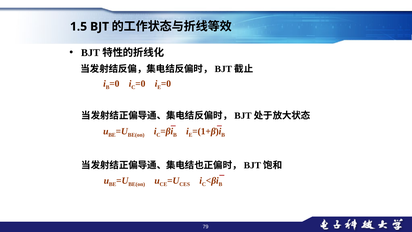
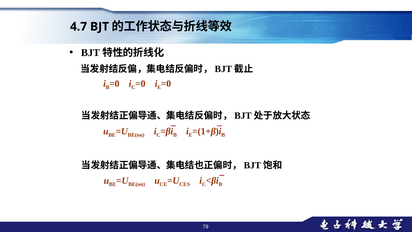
1.5: 1.5 -> 4.7 (79, 27)
